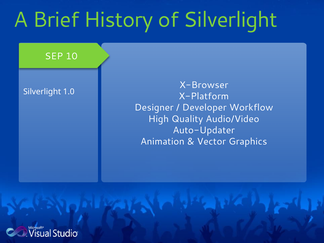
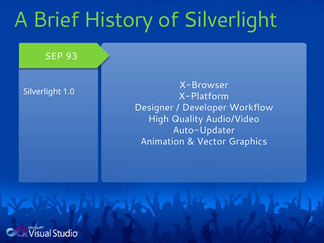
10: 10 -> 93 (72, 56)
